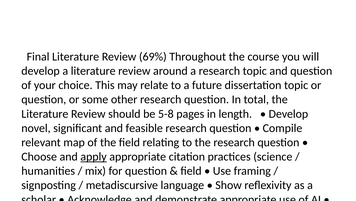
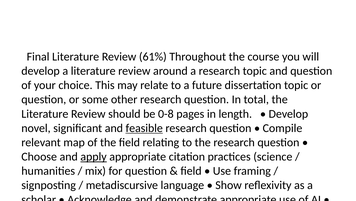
69%: 69% -> 61% (153, 56)
5-8: 5-8 -> 0-8 (166, 113)
feasible underline: none -> present (144, 128)
